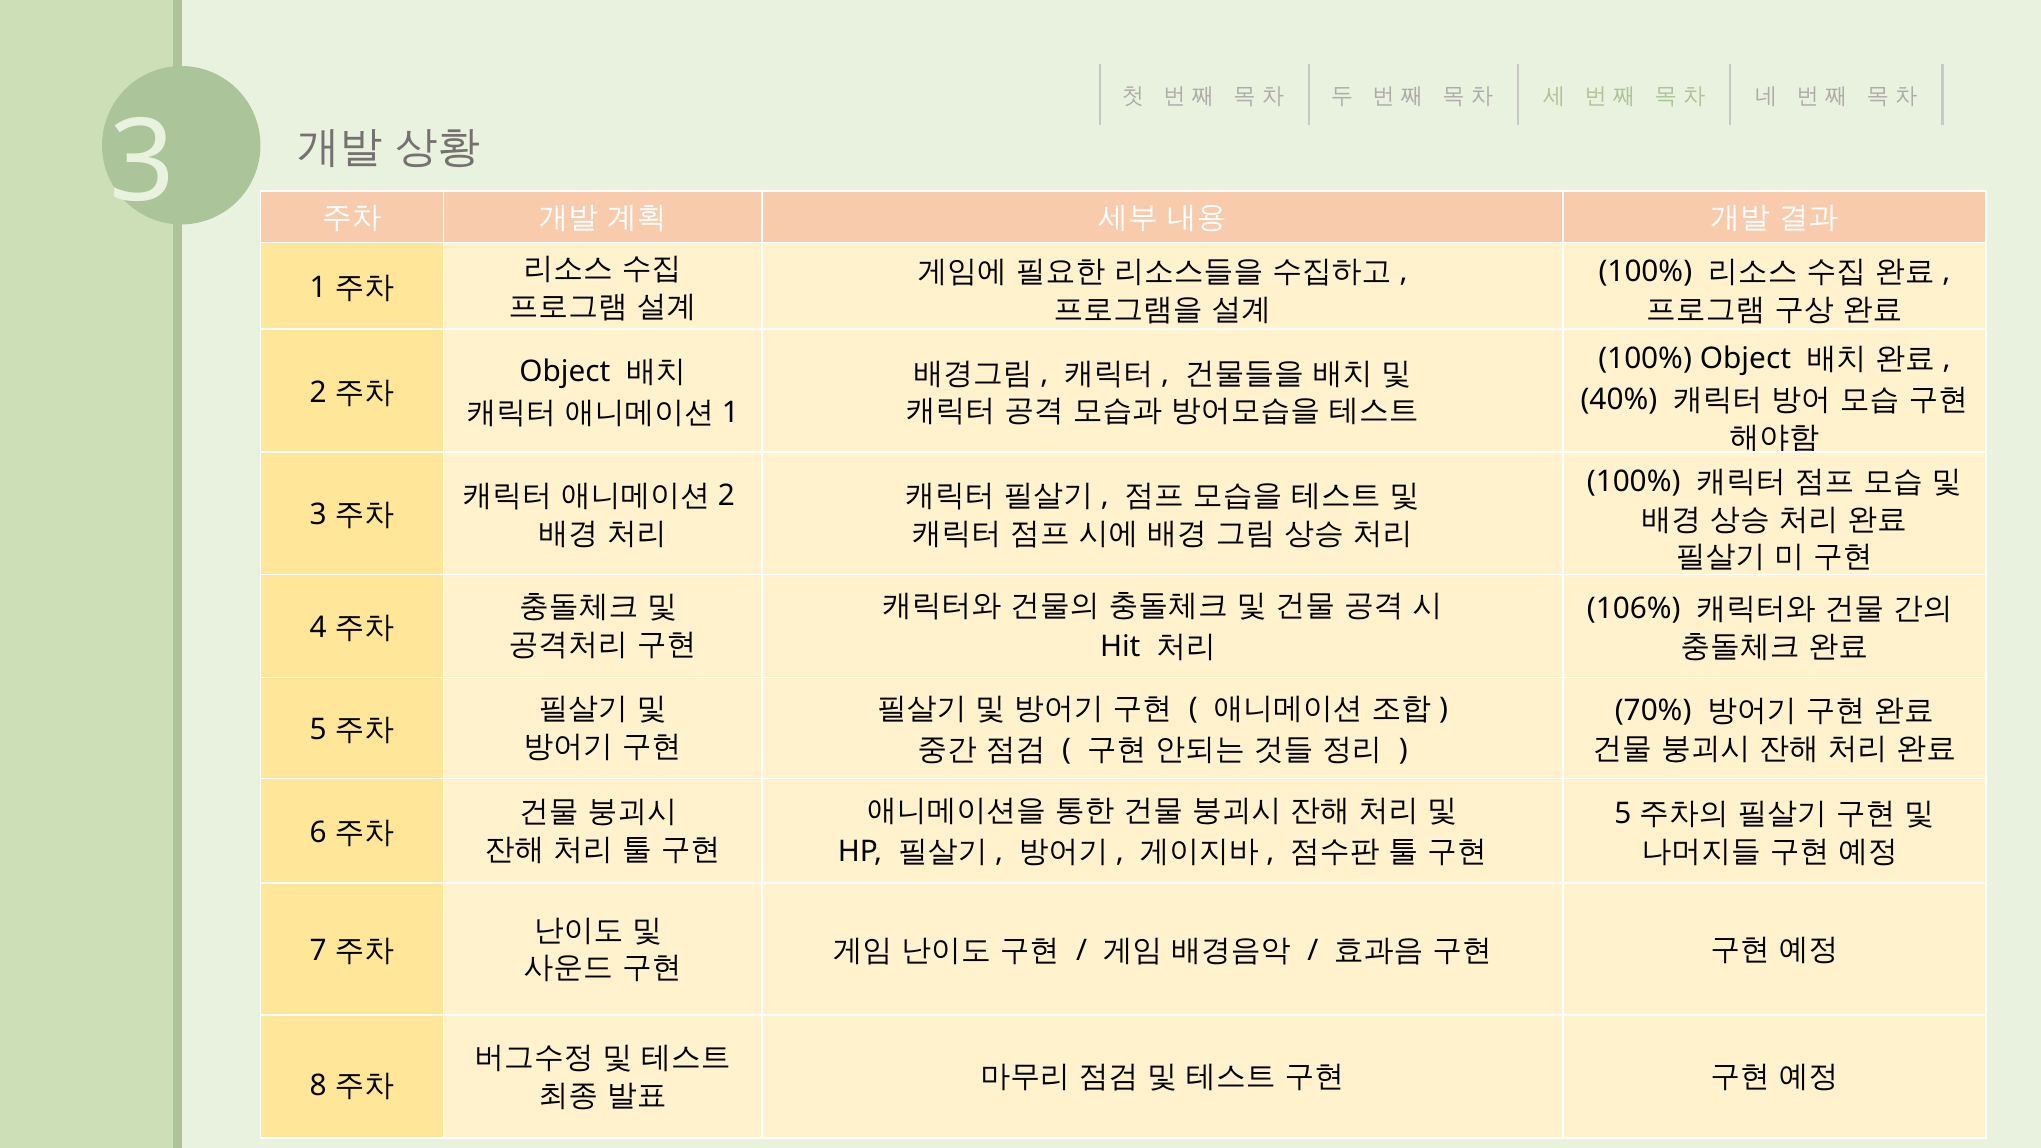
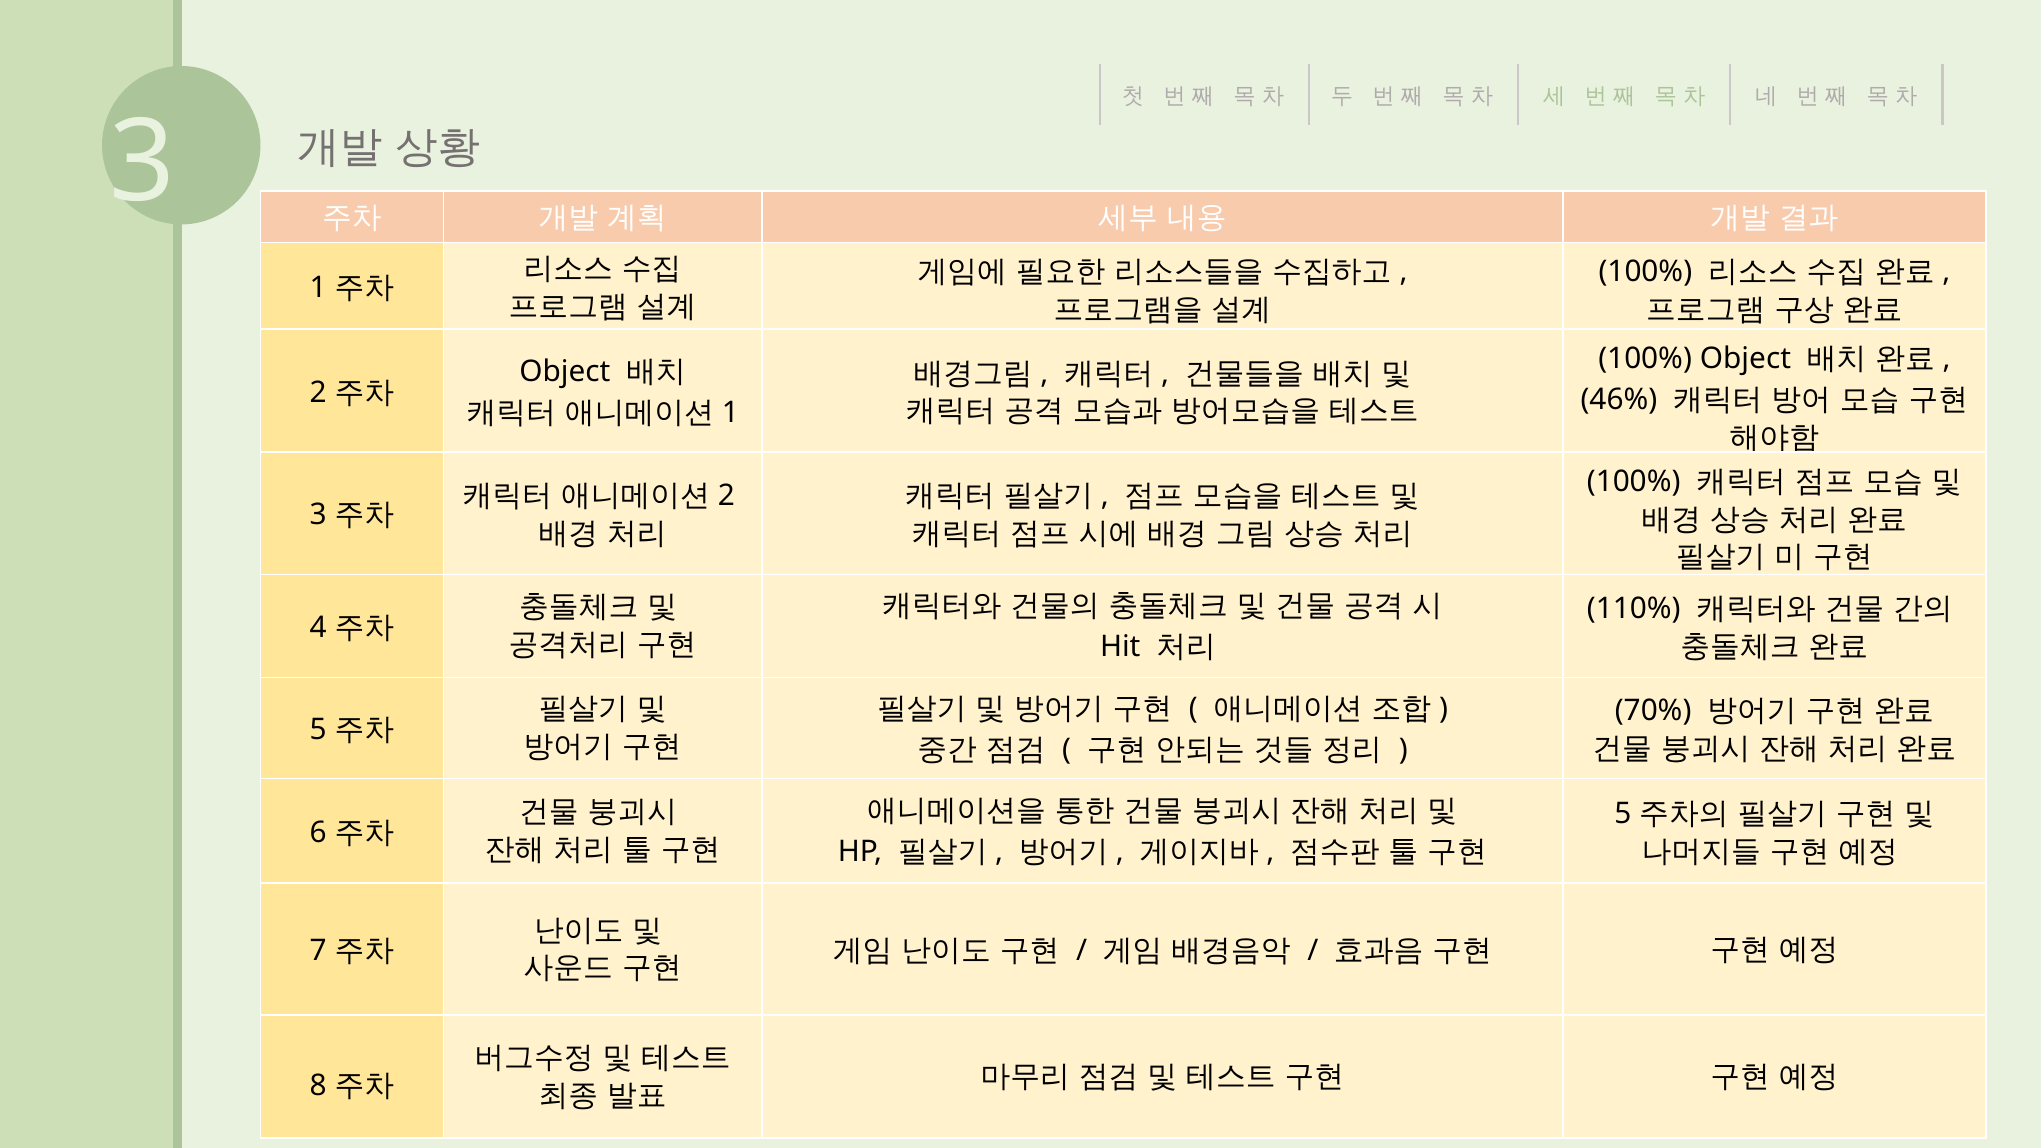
40%: 40% -> 46% (1619, 400)
106%: 106% -> 110% (1634, 609)
